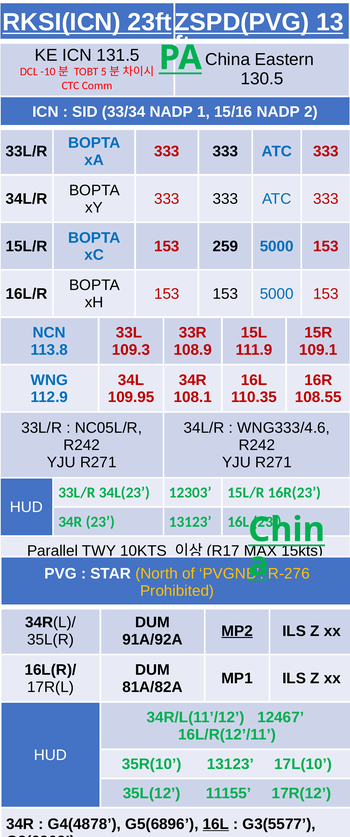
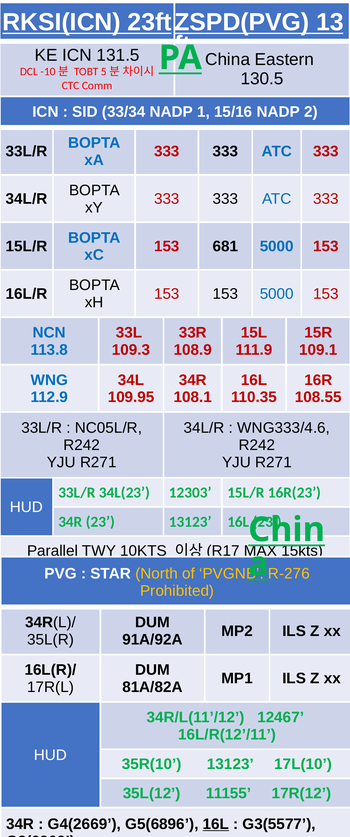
259: 259 -> 681 (225, 246)
MP2 underline: present -> none (237, 631)
G4(4878: G4(4878 -> G4(2669 (84, 824)
